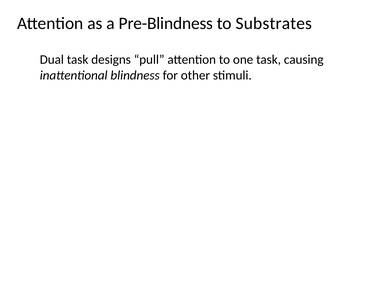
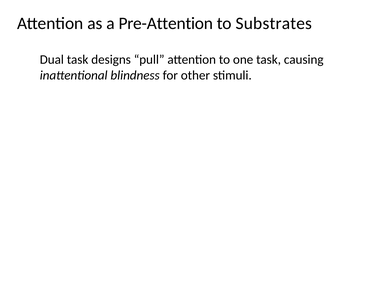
Pre-Blindness: Pre-Blindness -> Pre-Attention (166, 23)
